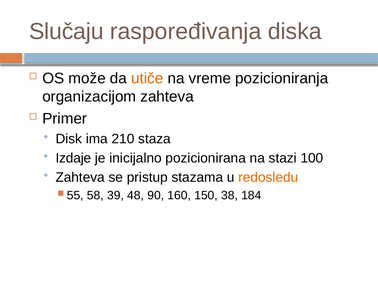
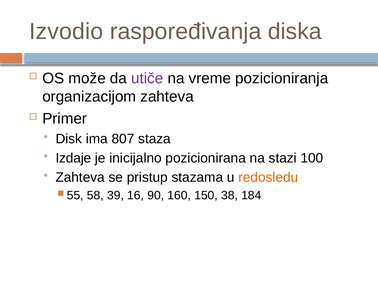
Slučaju: Slučaju -> Izvodio (66, 32)
utiče colour: orange -> purple (147, 78)
210: 210 -> 807 (123, 139)
48: 48 -> 16 (136, 195)
